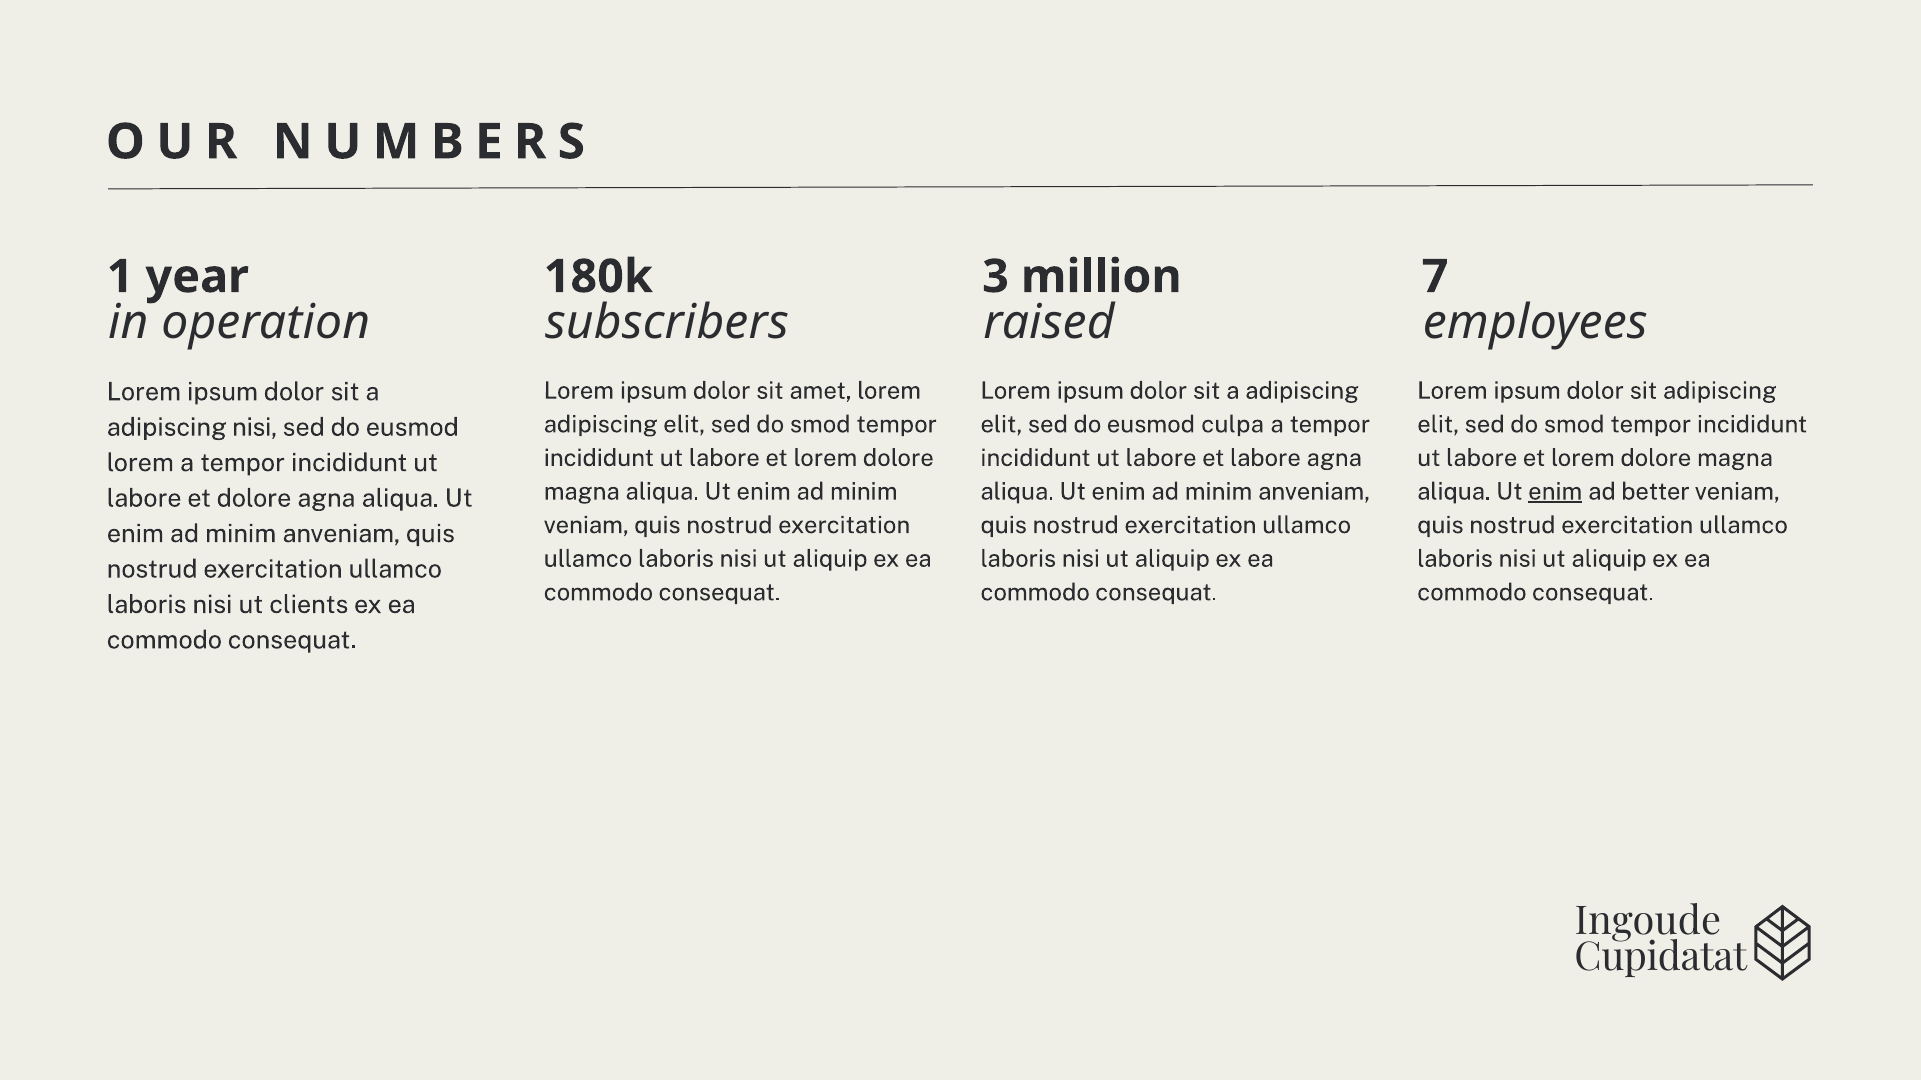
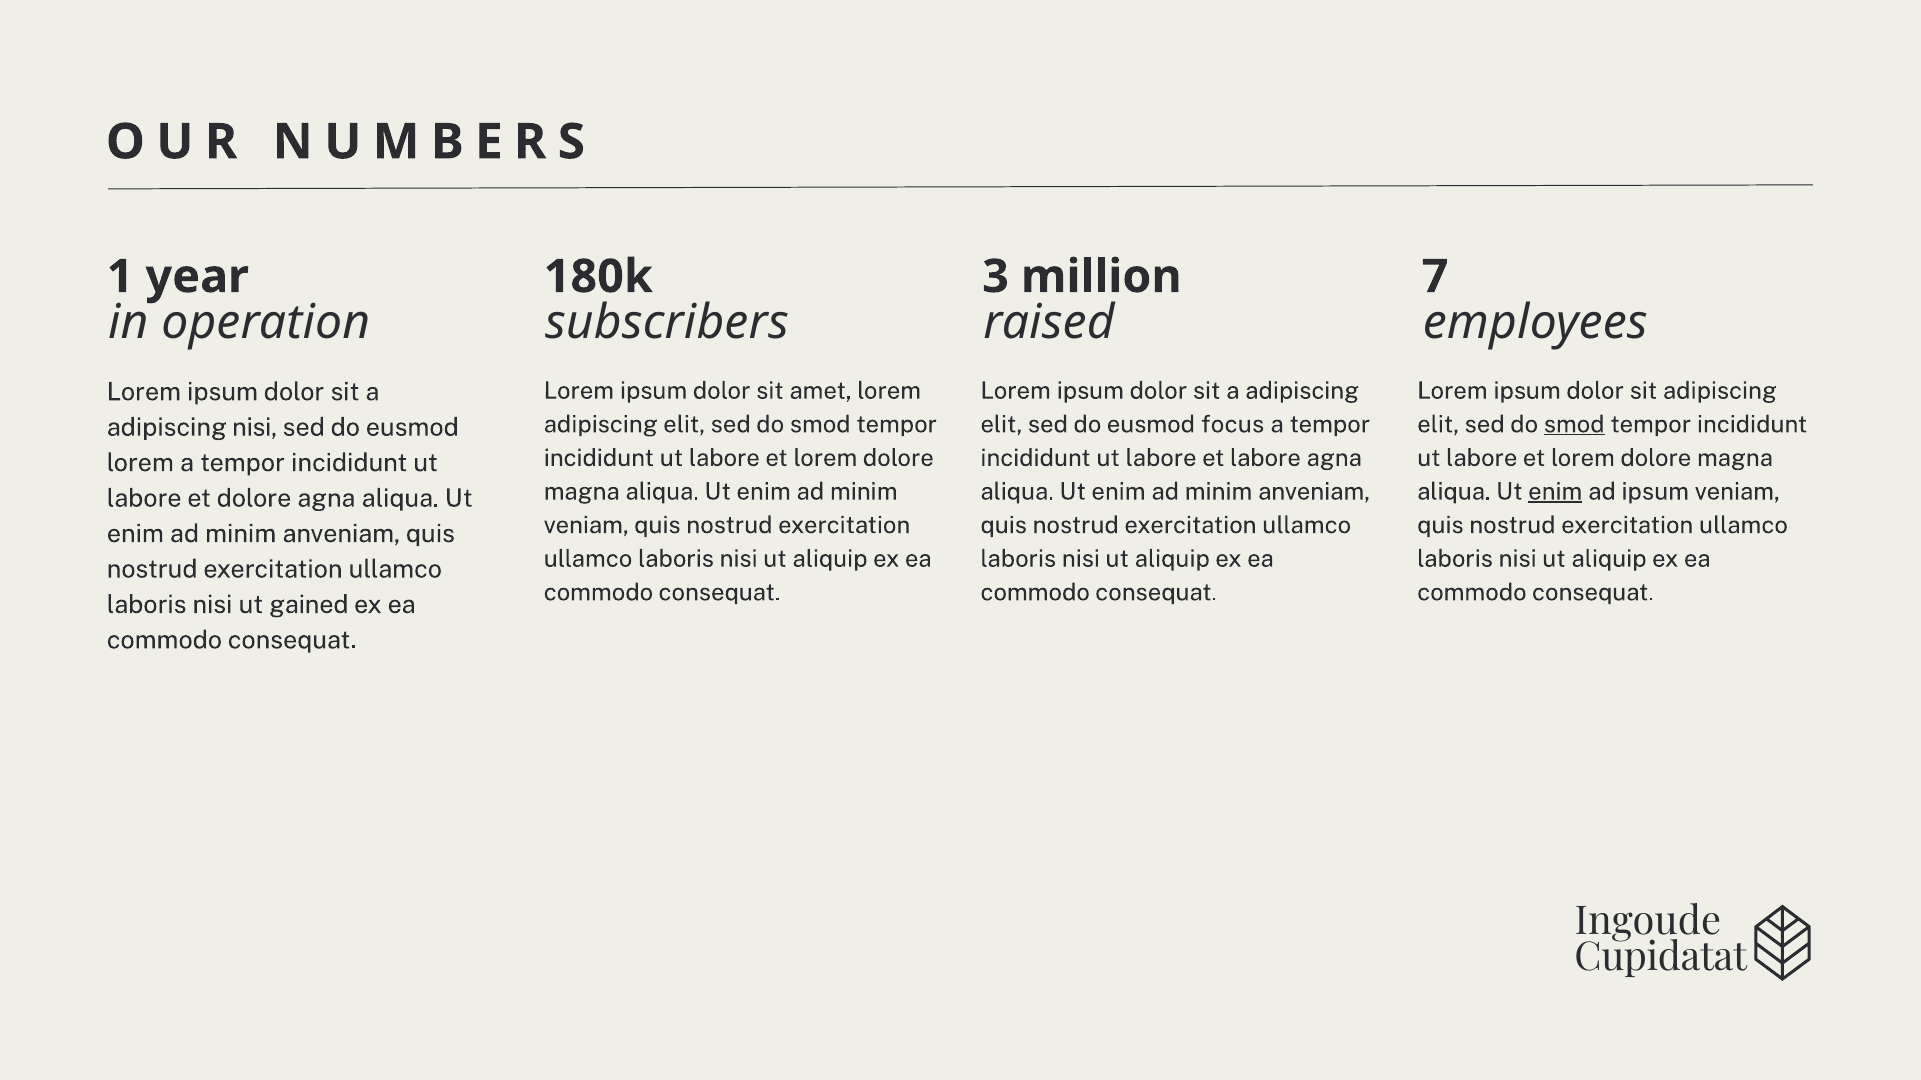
culpa: culpa -> focus (1233, 425)
smod underline: none -> present (1574, 425)
ad better: better -> ipsum (1655, 492)
clients: clients -> gained (309, 605)
